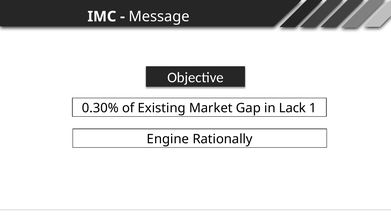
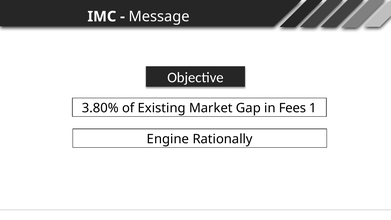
0.30%: 0.30% -> 3.80% (100, 108)
Lack: Lack -> Fees (292, 108)
